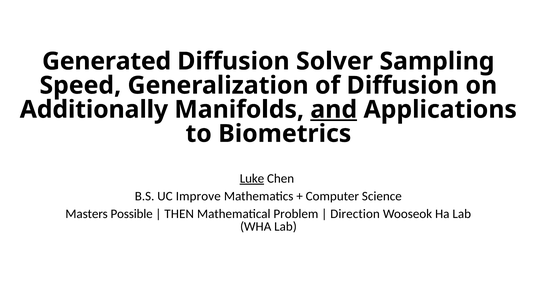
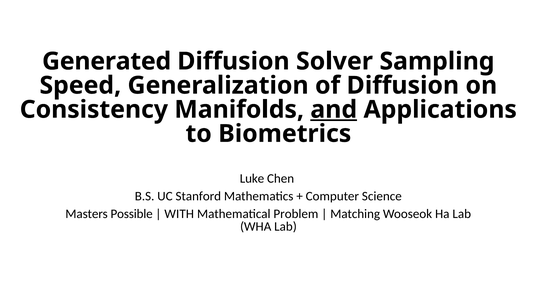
Additionally: Additionally -> Consistency (94, 110)
Luke underline: present -> none (252, 179)
Improve: Improve -> Stanford (198, 196)
THEN: THEN -> WITH (179, 214)
Direction: Direction -> Matching (355, 214)
